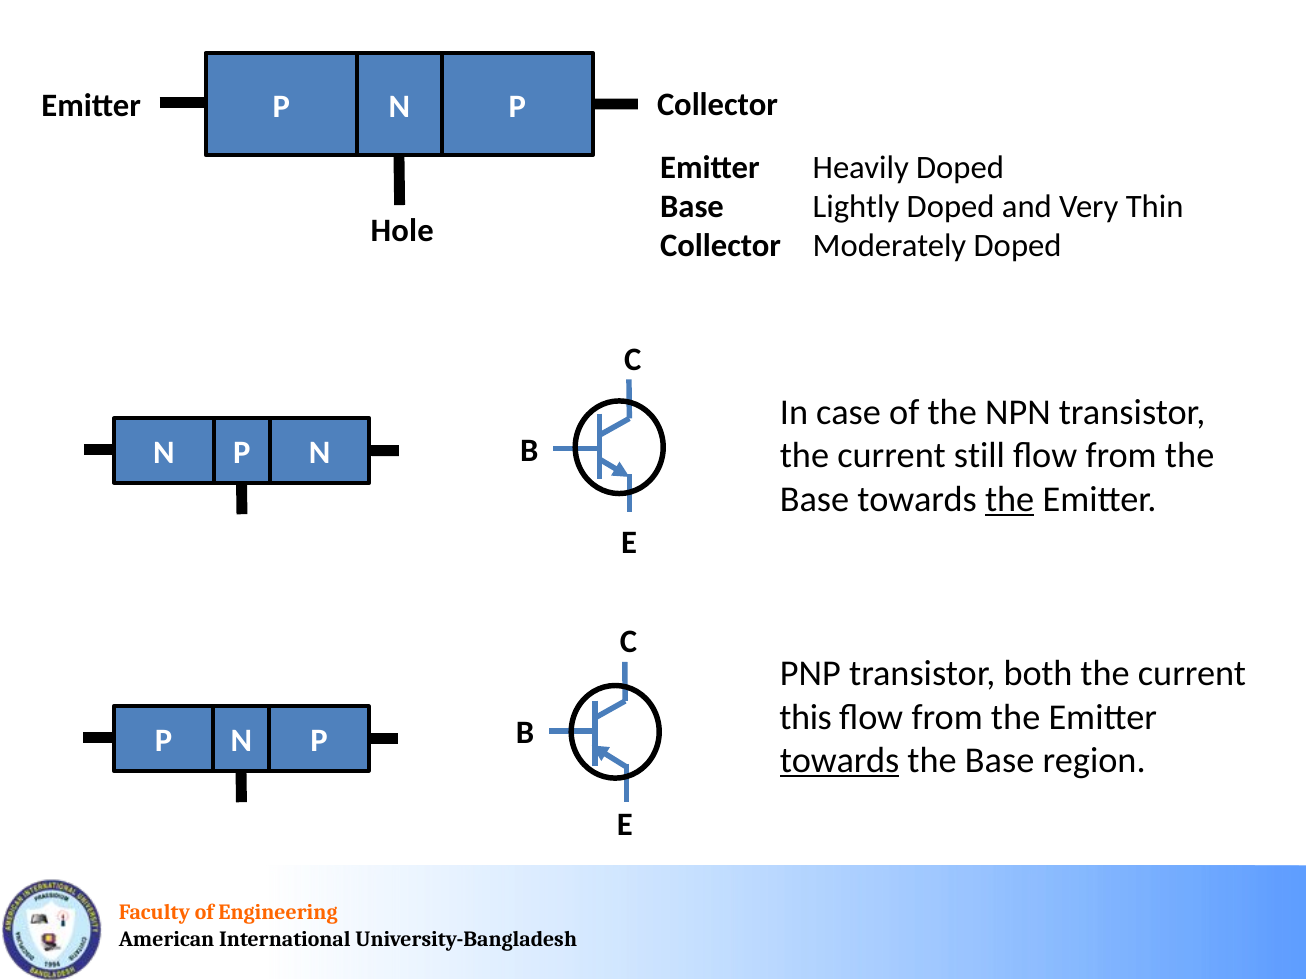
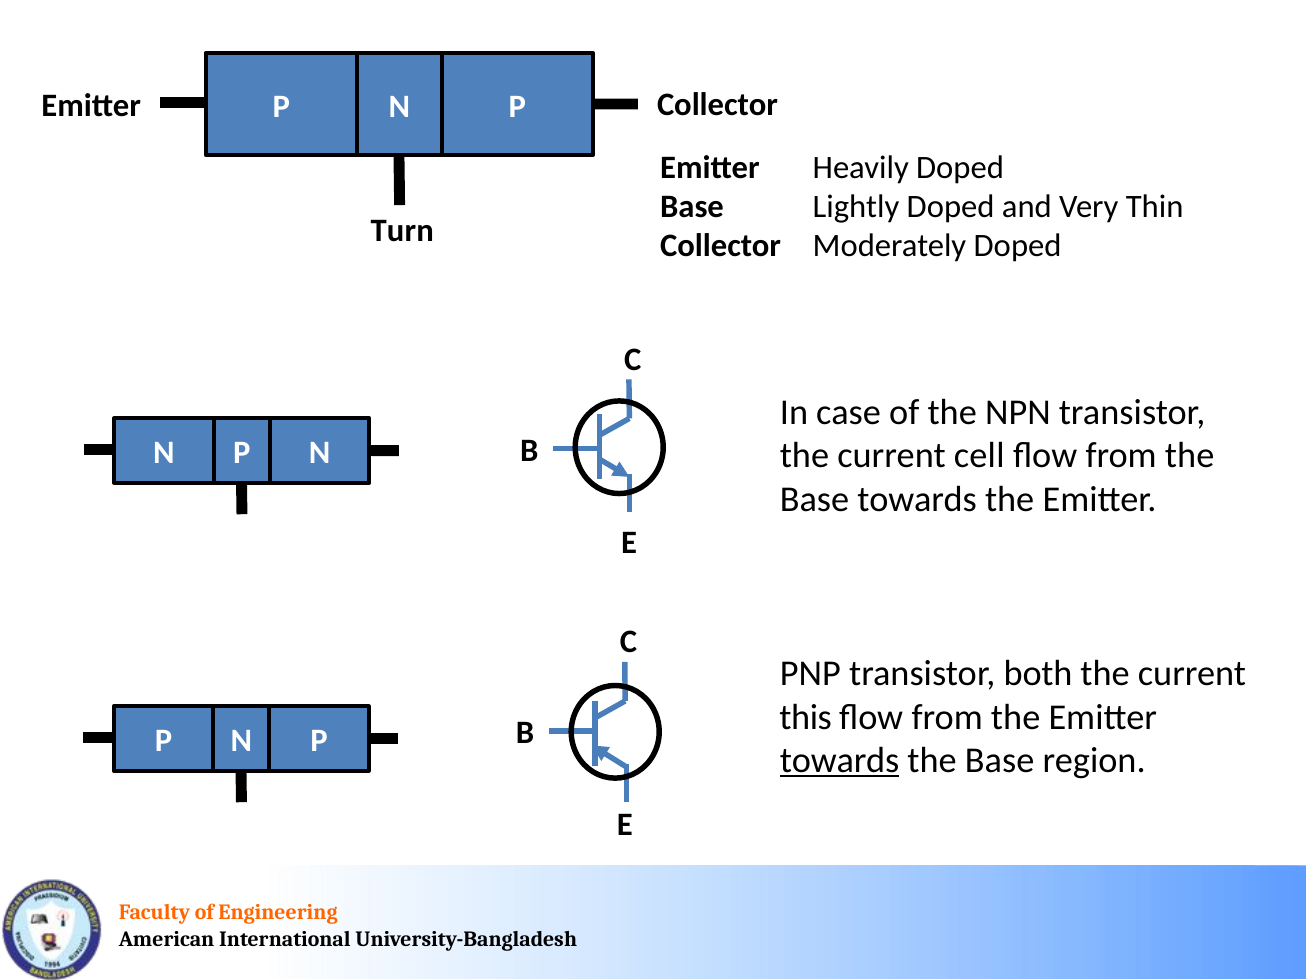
Hole: Hole -> Turn (402, 231)
still: still -> cell (979, 456)
the underline: present -> none (1010, 499)
